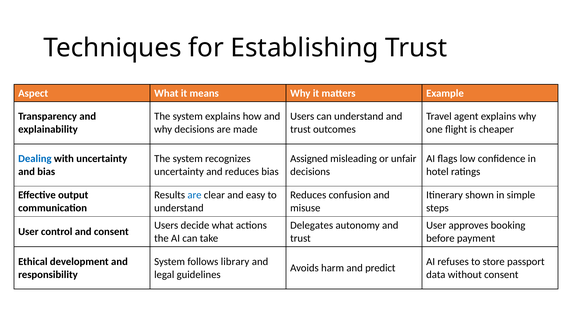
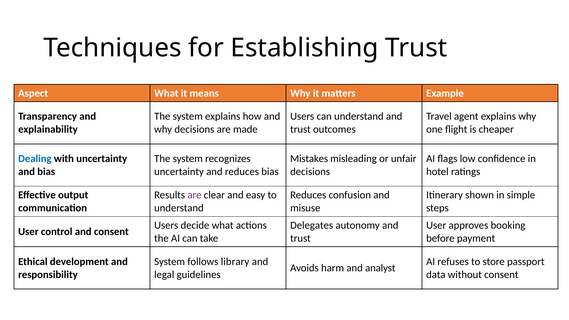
Assigned: Assigned -> Mistakes (309, 159)
are colour: blue -> purple (194, 195)
predict: predict -> analyst (380, 268)
